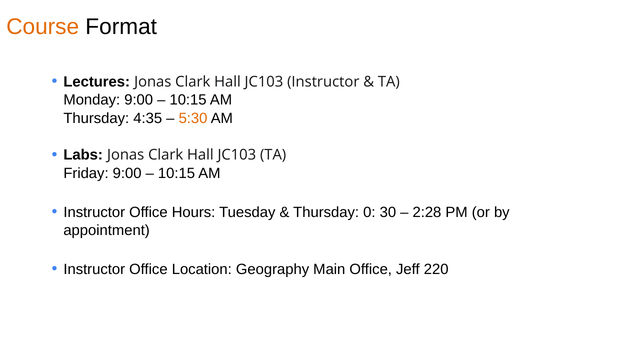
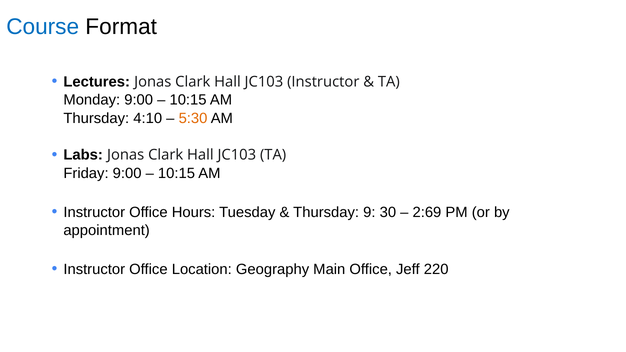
Course colour: orange -> blue (43, 27)
4:35: 4:35 -> 4:10 (148, 118)
0: 0 -> 9 (369, 212)
2:28: 2:28 -> 2:69 (427, 212)
